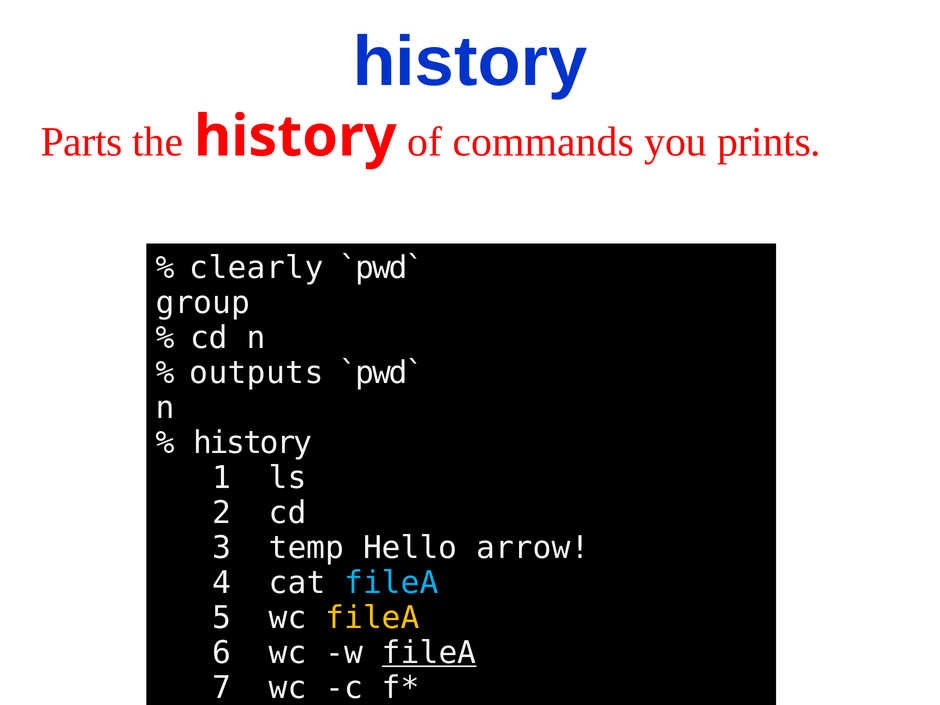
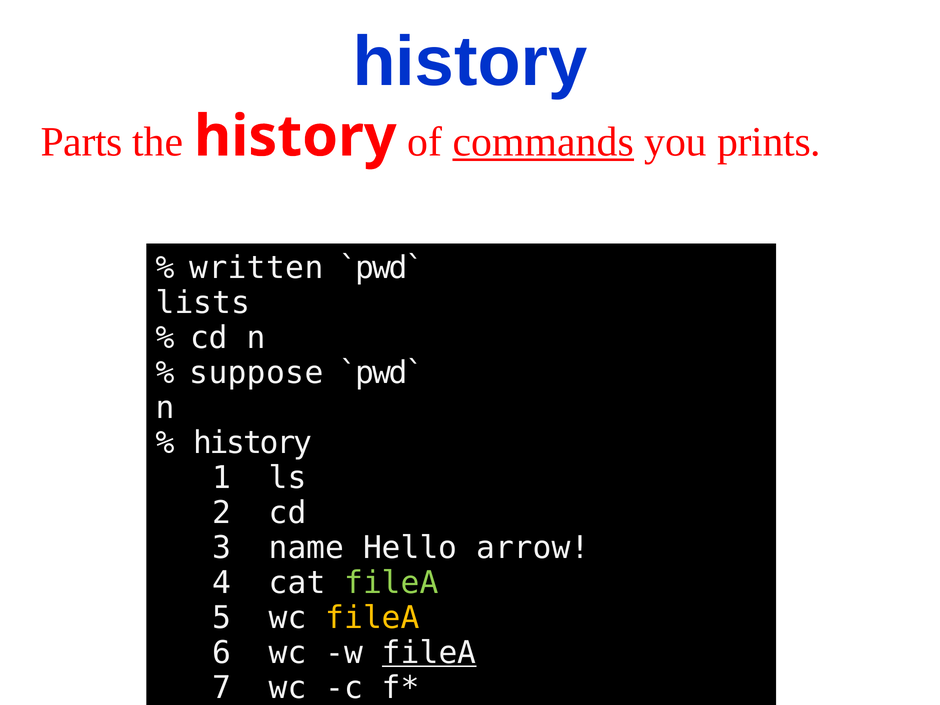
commands underline: none -> present (543, 142)
clearly: clearly -> written (256, 268)
group: group -> lists (203, 303)
outputs: outputs -> suppose (256, 373)
temp: temp -> name (307, 548)
fileA colour: light blue -> light green (391, 583)
